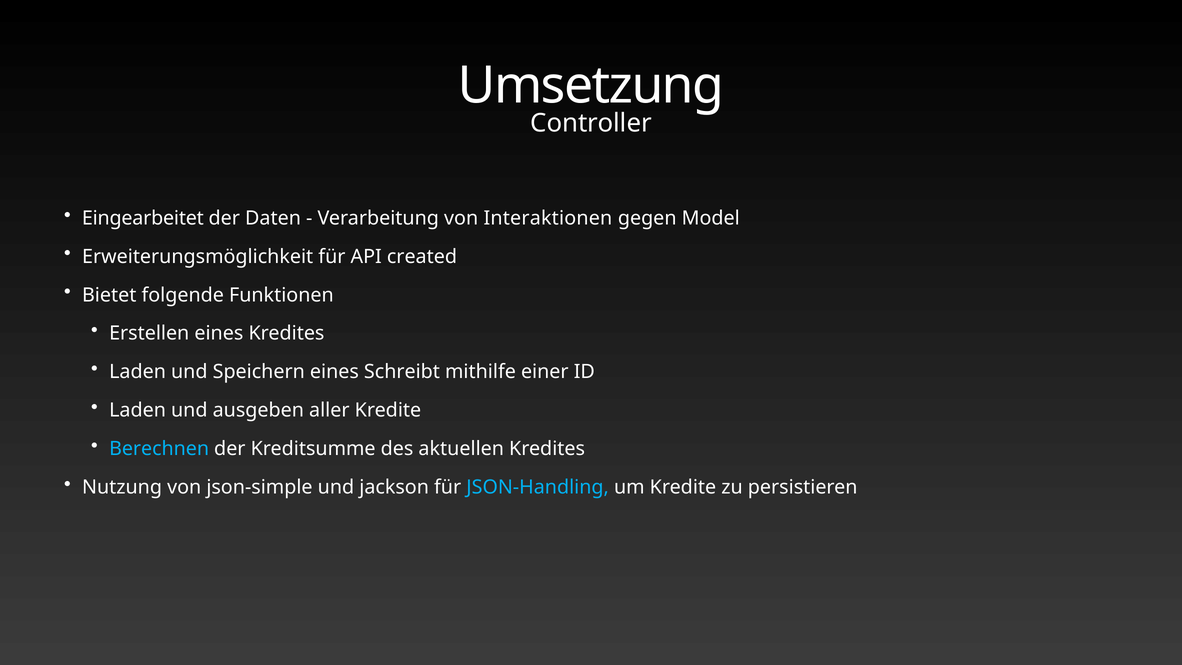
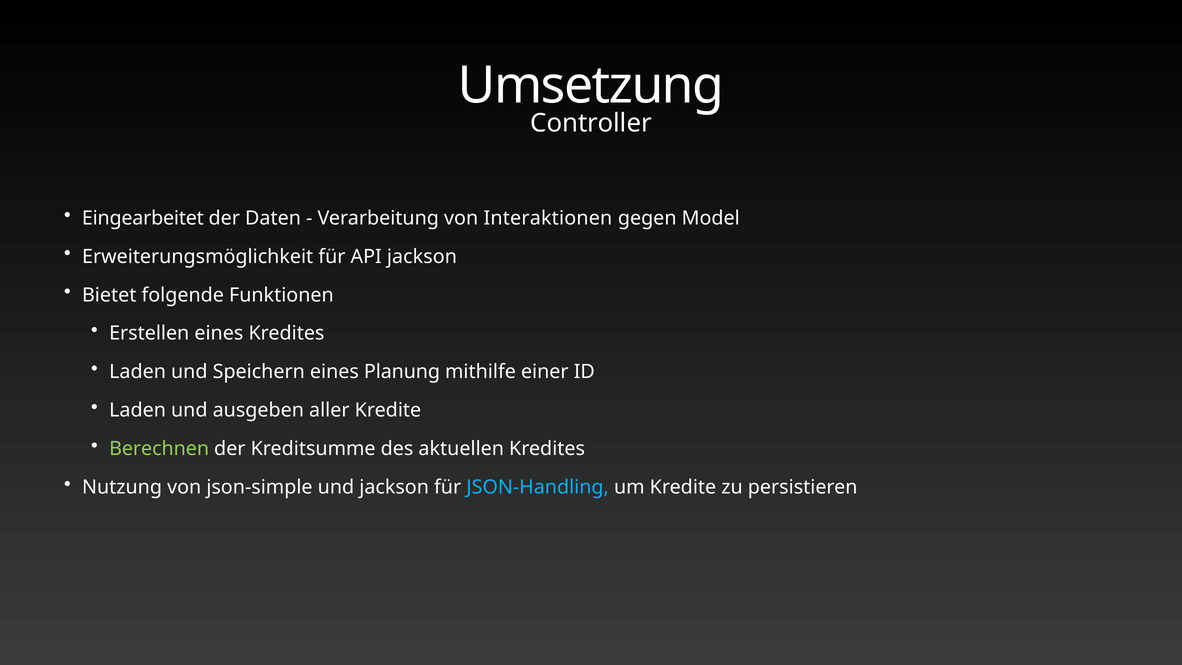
API created: created -> jackson (422, 257)
Schreibt: Schreibt -> Planung (402, 372)
Berechnen colour: light blue -> light green (159, 449)
